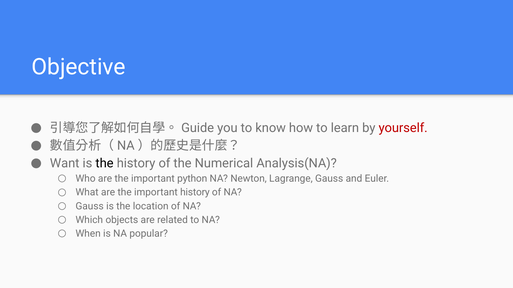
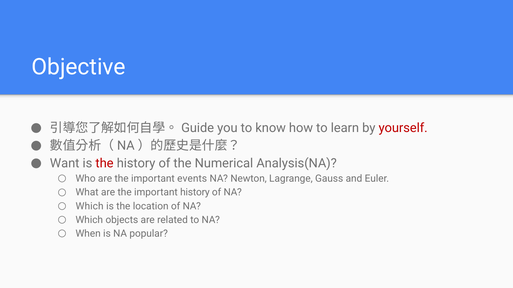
the colour: black -> red (105, 164)
python: python -> events (192, 179)
Gauss: Gauss -> Which (90, 206)
